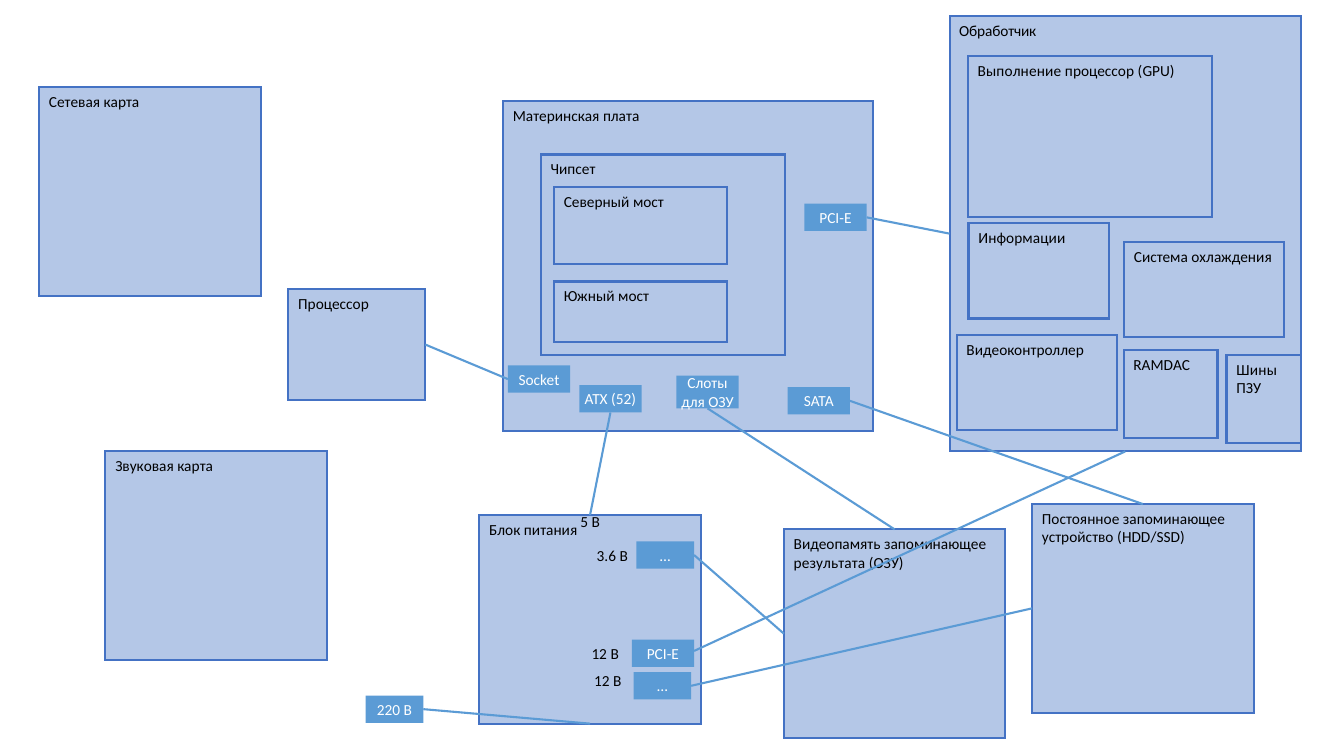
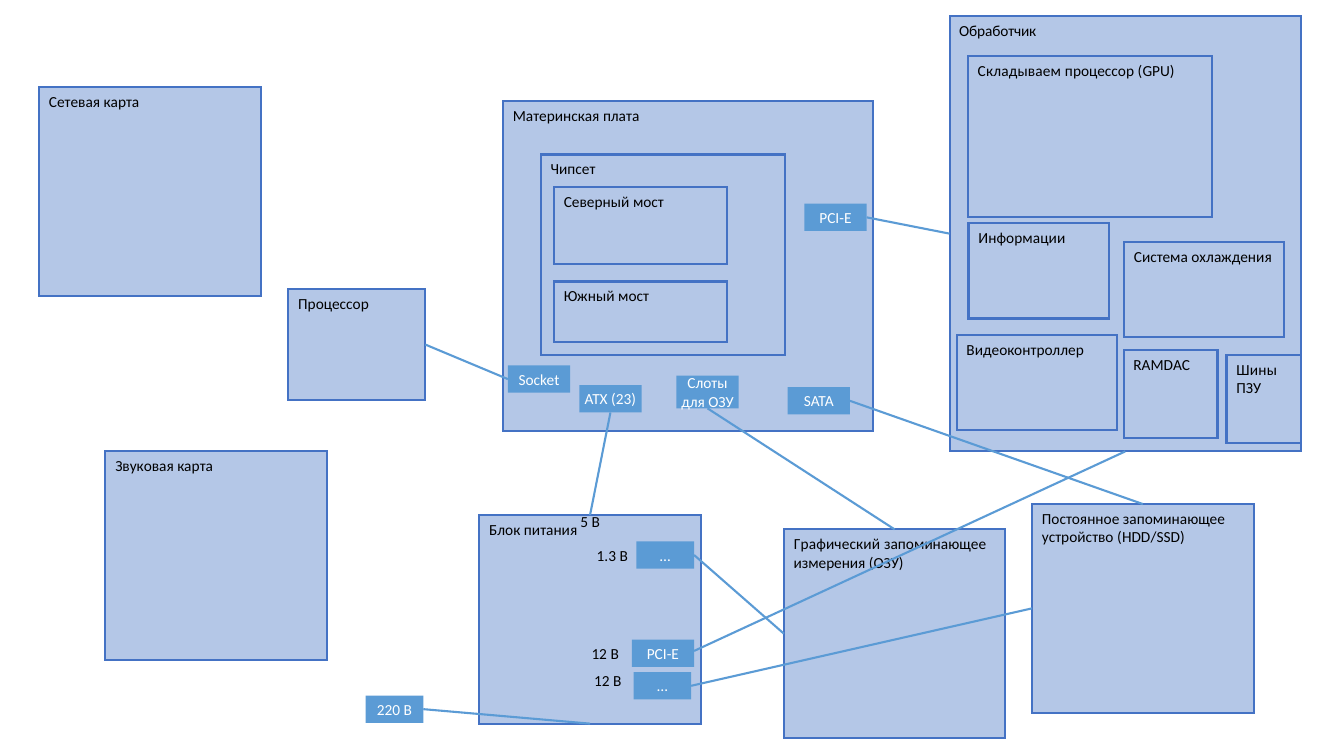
Выполнение: Выполнение -> Складываем (1019, 71)
52: 52 -> 23 (624, 400)
Видеопамять: Видеопамять -> Графический (837, 544)
3.6: 3.6 -> 1.3 (606, 557)
результата: результата -> измерения (830, 563)
